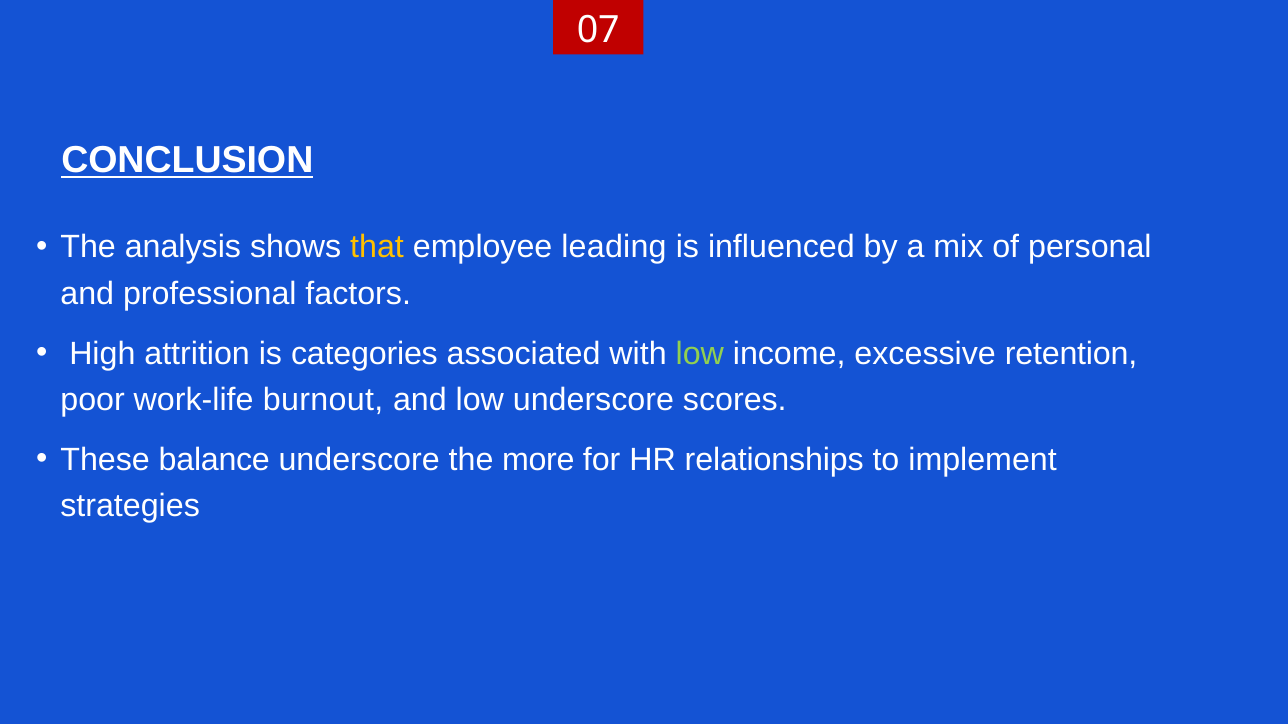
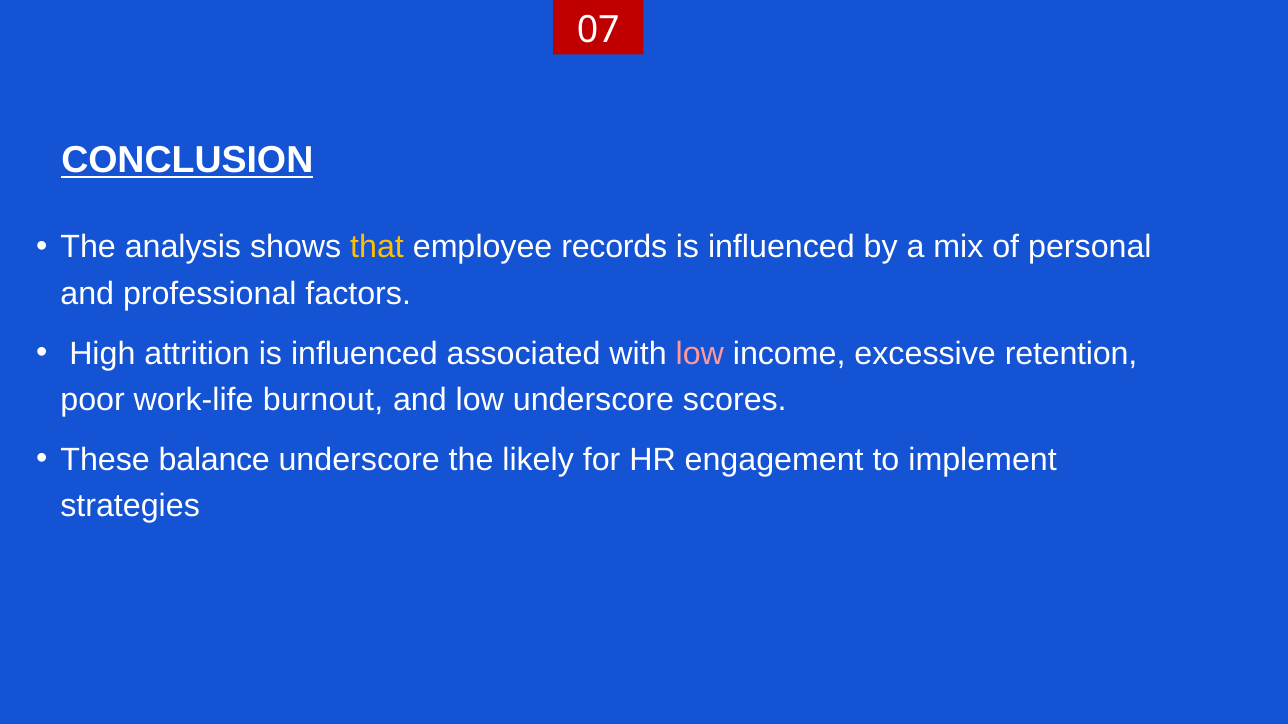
leading: leading -> records (614, 247)
attrition is categories: categories -> influenced (364, 354)
low colour: light green -> pink (700, 354)
more: more -> likely (538, 460)
relationships: relationships -> engagement (774, 460)
